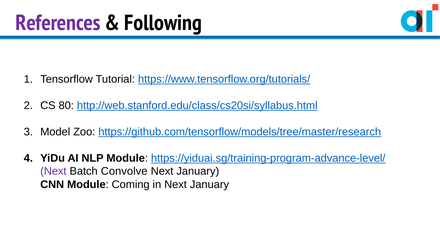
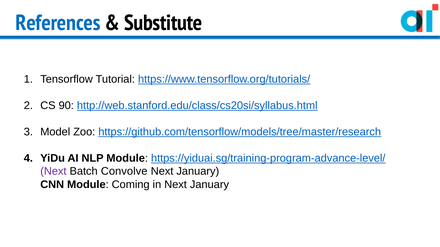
References colour: purple -> blue (58, 23)
Following: Following -> Substitute (163, 23)
80: 80 -> 90 (66, 106)
